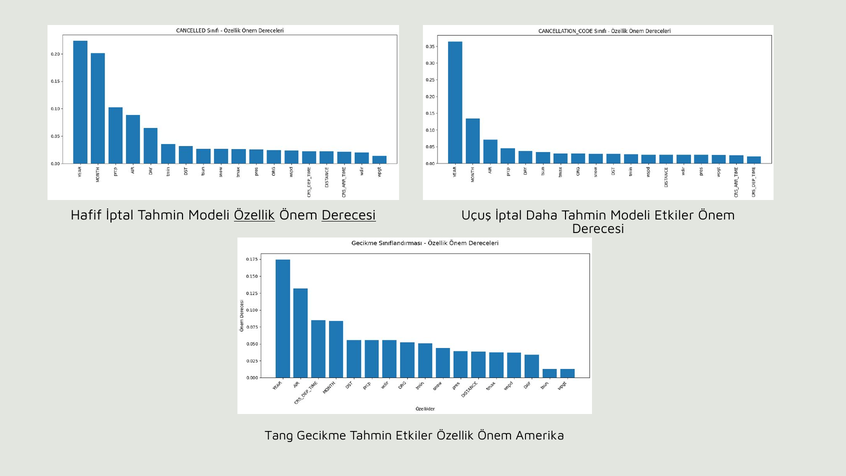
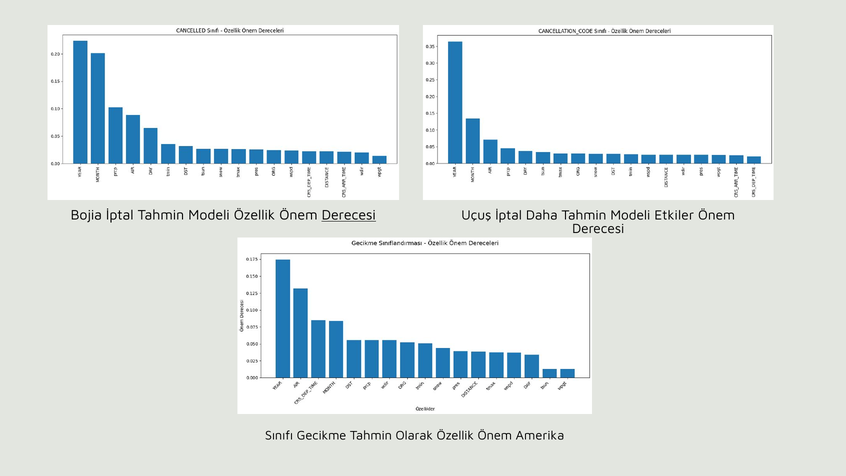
Hafif: Hafif -> Bojia (86, 215)
Özellik underline: present -> none (255, 215)
Tang: Tang -> Sınıfı (279, 436)
Tahmin Etkiler: Etkiler -> Olarak (414, 436)
